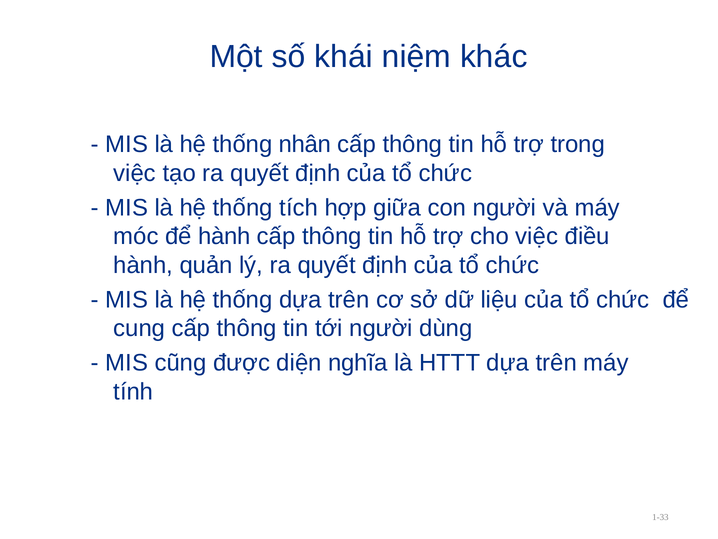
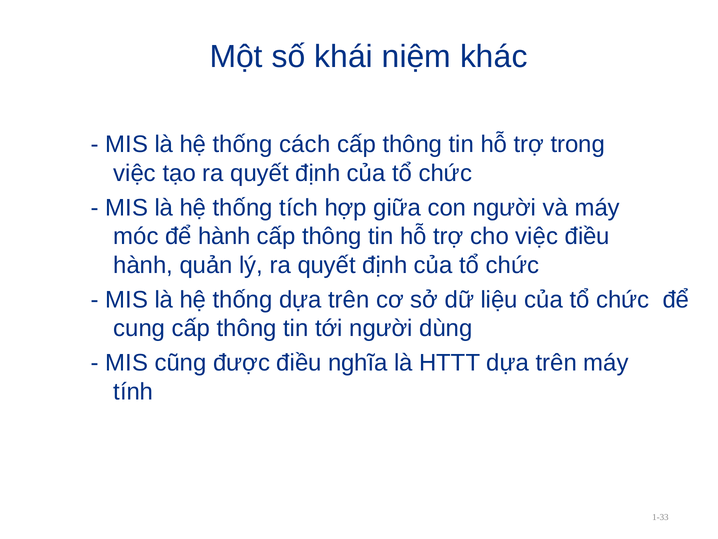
nhân: nhân -> cách (305, 144)
được diện: diện -> điều (299, 363)
